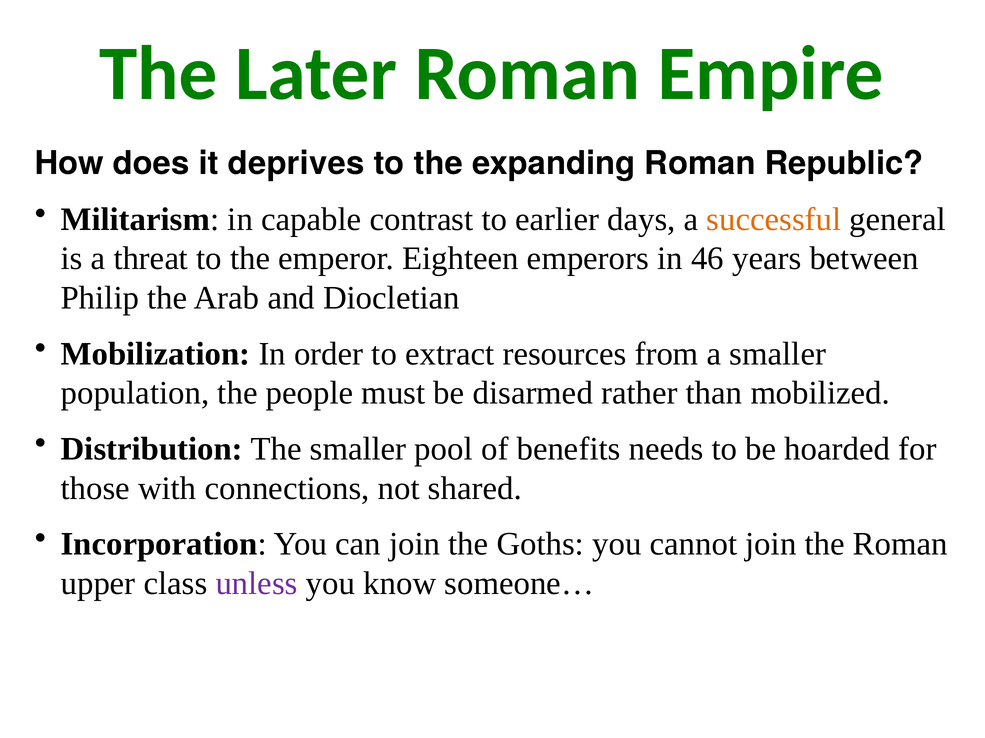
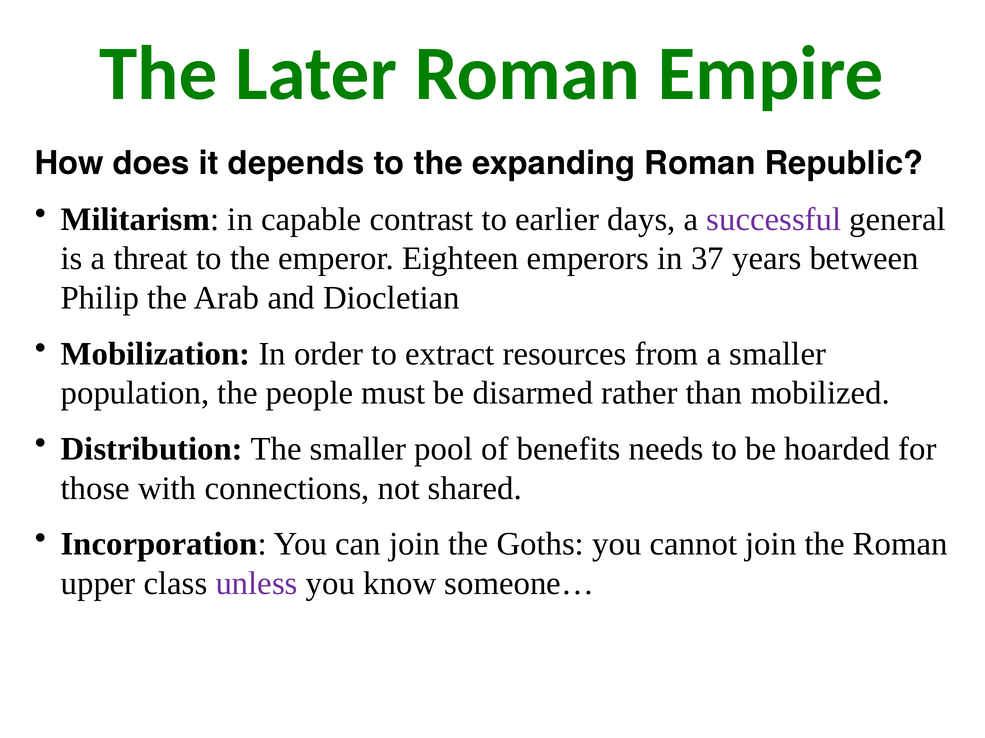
deprives: deprives -> depends (296, 164)
successful colour: orange -> purple (774, 219)
46: 46 -> 37 (707, 259)
